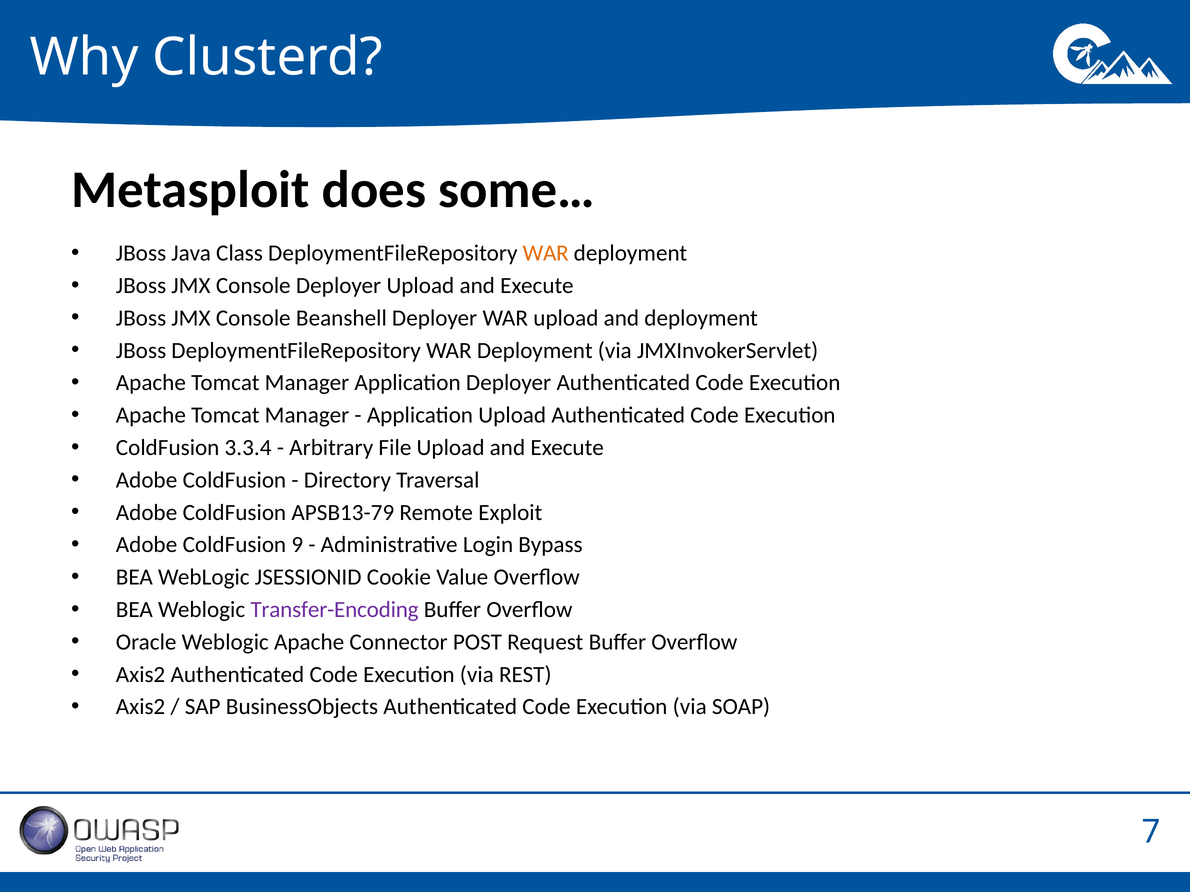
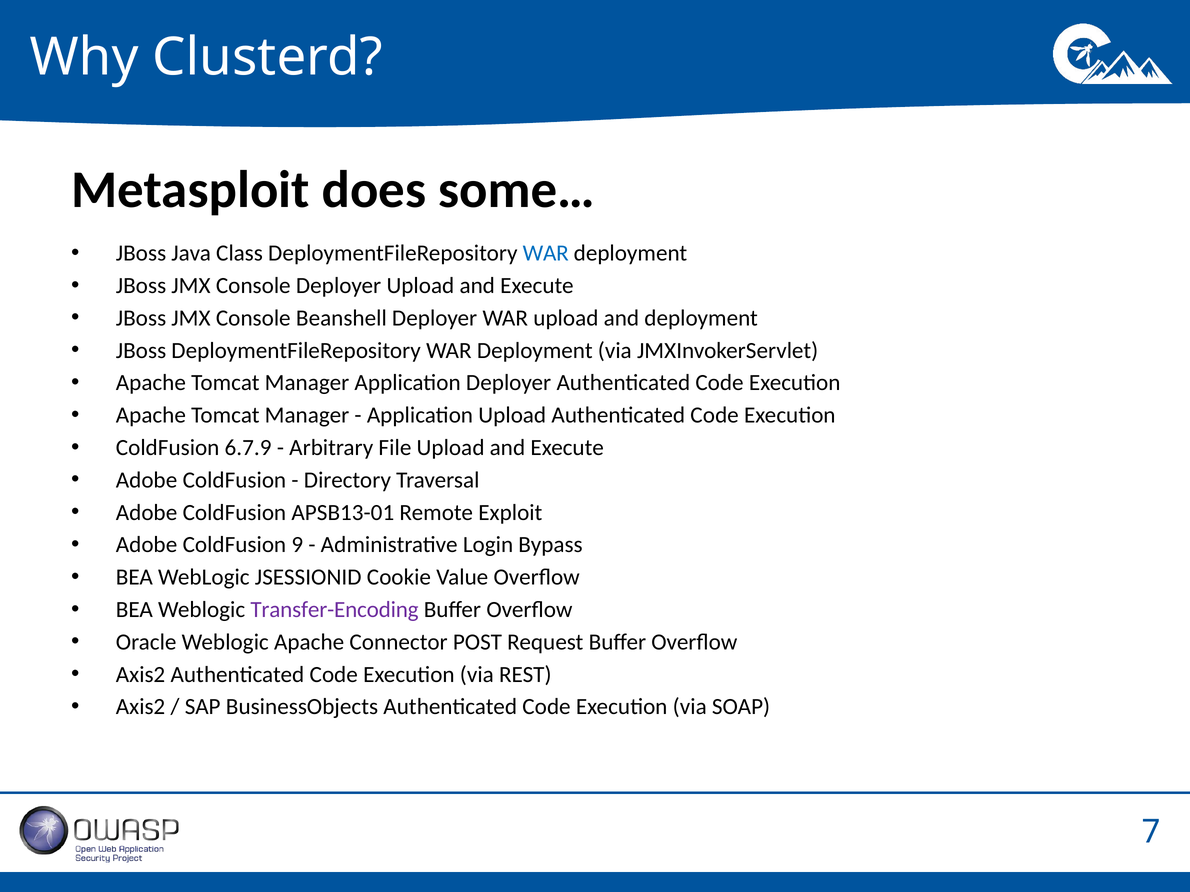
WAR colour: orange -> blue (546, 253)
3.3.4: 3.3.4 -> 6.7.9 (248, 448)
APSB13-79: APSB13-79 -> APSB13-01 (343, 513)
